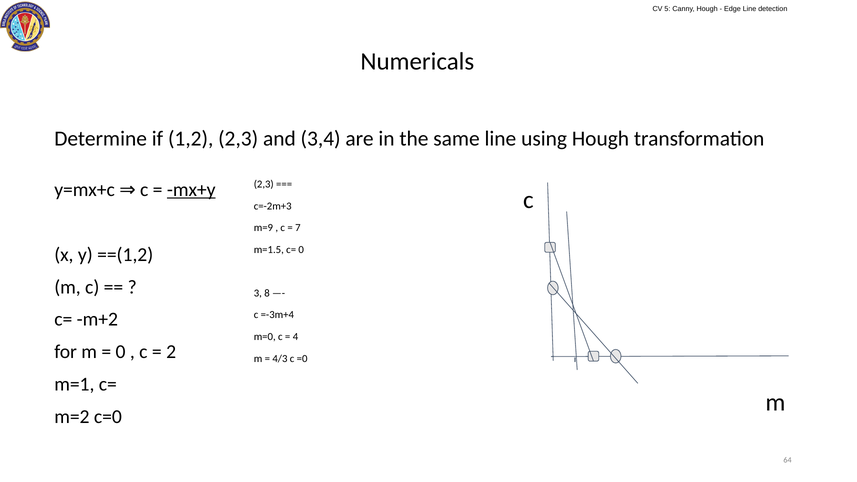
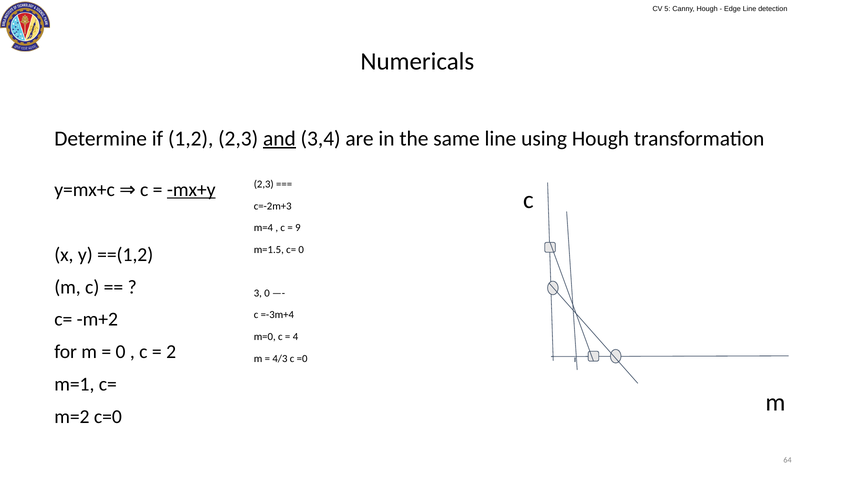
and underline: none -> present (279, 139)
m=9: m=9 -> m=4 (263, 228)
7: 7 -> 9 (298, 228)
3 8: 8 -> 0 (267, 293)
